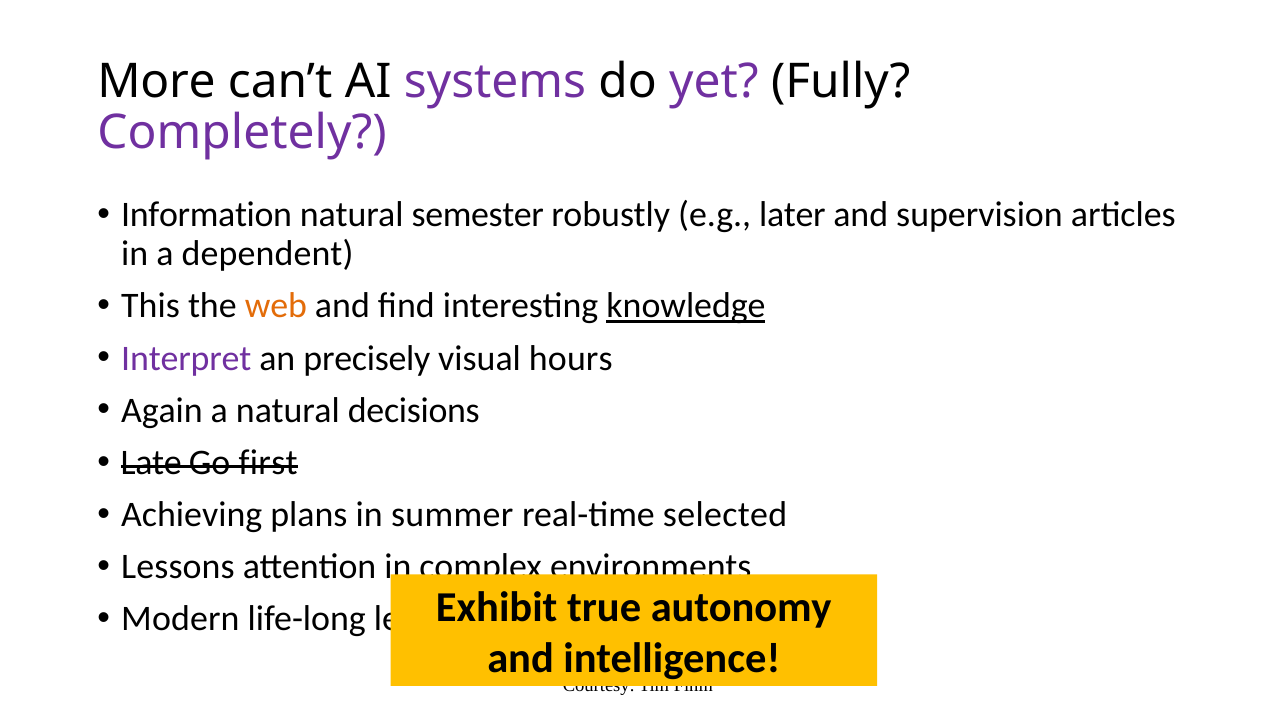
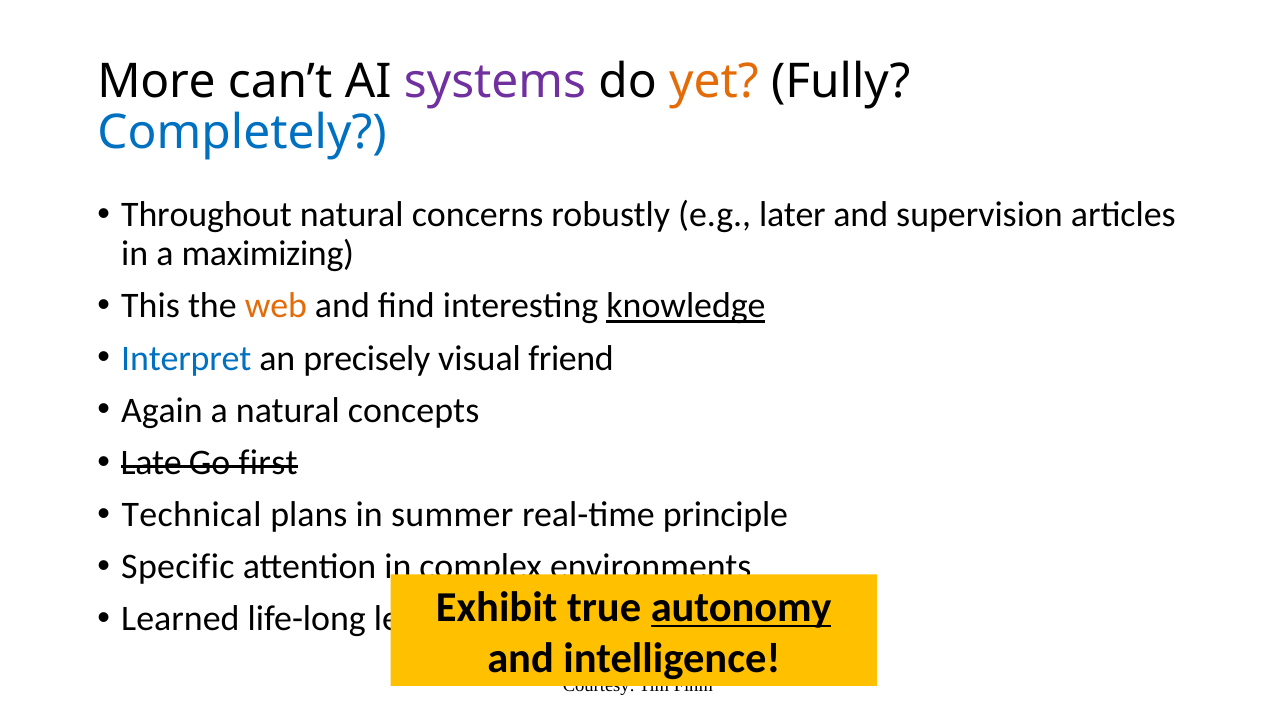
yet colour: purple -> orange (714, 81)
Completely colour: purple -> blue (242, 133)
Information: Information -> Throughout (207, 215)
semester: semester -> concerns (478, 215)
dependent: dependent -> maximizing (268, 254)
Interpret colour: purple -> blue (186, 358)
hours: hours -> friend (571, 358)
decisions: decisions -> concepts (414, 410)
Achieving: Achieving -> Technical (192, 514)
selected: selected -> principle (725, 514)
Lessons: Lessons -> Specific (178, 566)
autonomy underline: none -> present (741, 607)
Modern: Modern -> Learned (180, 619)
